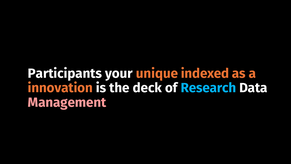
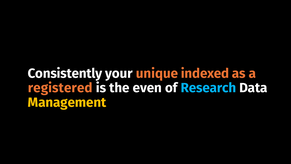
Participants: Participants -> Consistently (65, 73)
innovation: innovation -> registered (60, 88)
deck: deck -> even (147, 88)
Management colour: pink -> yellow (67, 102)
